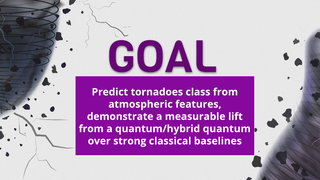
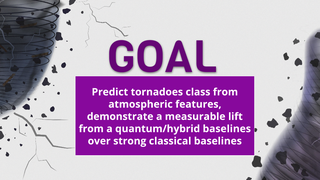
quantum/hybrid quantum: quantum -> baselines (227, 129)
